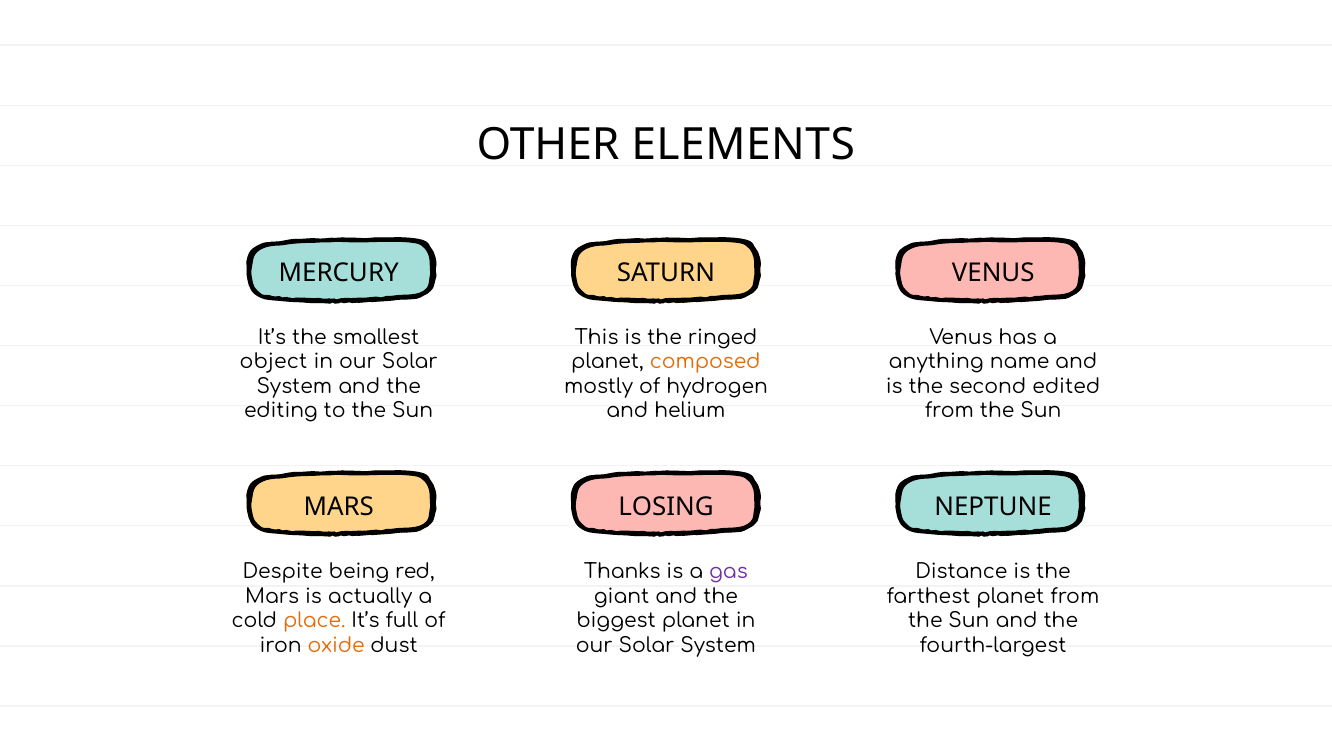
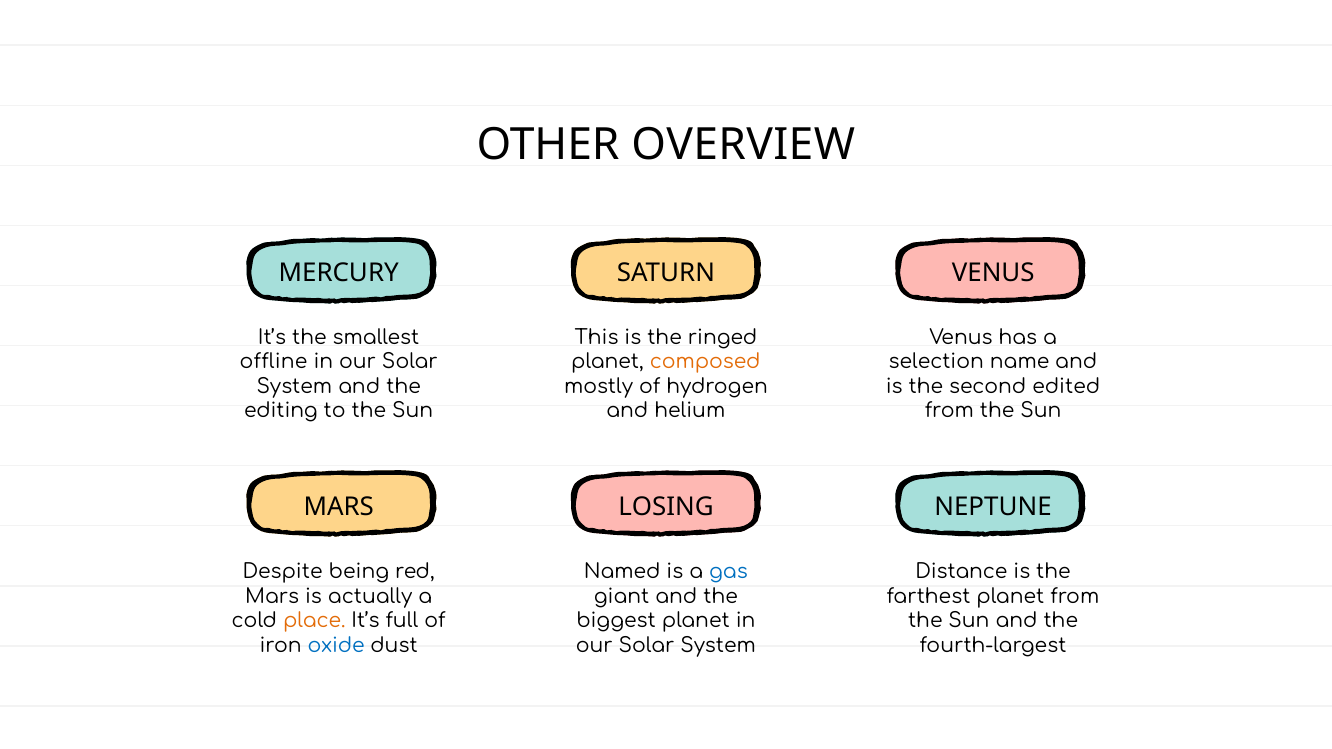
ELEMENTS: ELEMENTS -> OVERVIEW (743, 145)
object: object -> offline (273, 362)
anything: anything -> selection (936, 362)
Thanks: Thanks -> Named (622, 572)
gas colour: purple -> blue (728, 572)
oxide colour: orange -> blue (336, 646)
